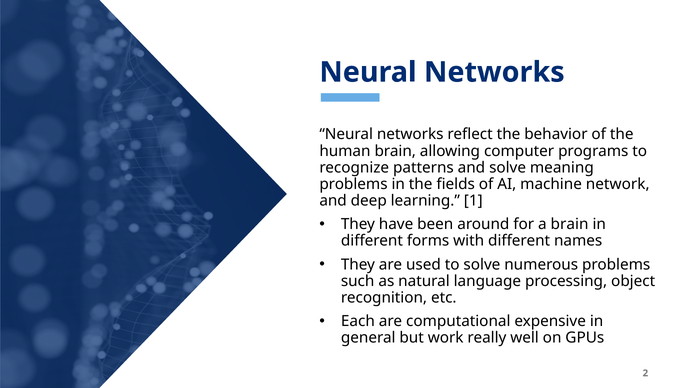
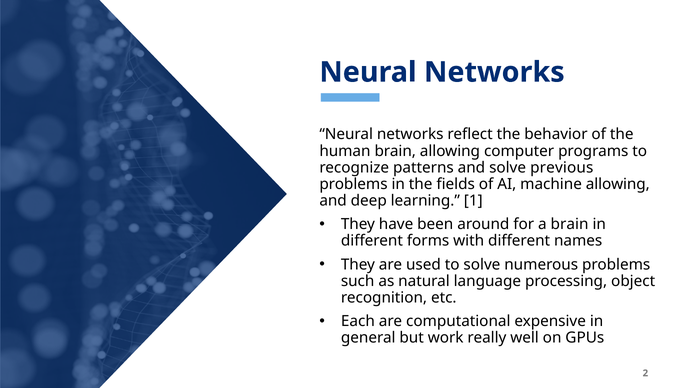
meaning: meaning -> previous (562, 168)
machine network: network -> allowing (618, 184)
